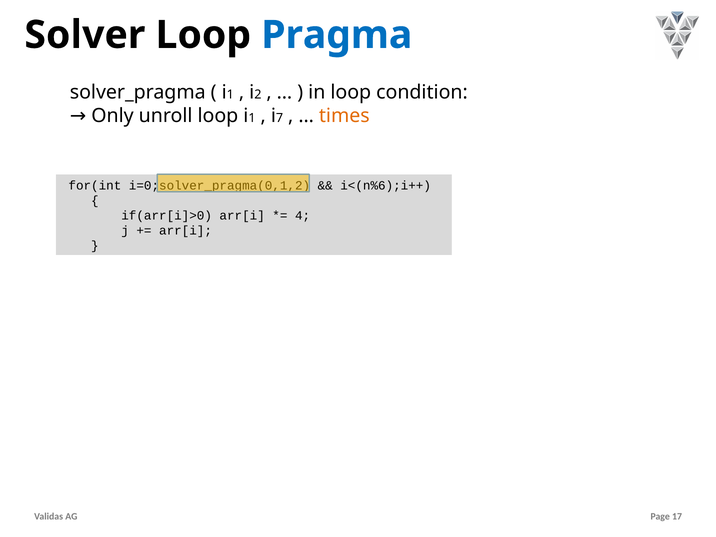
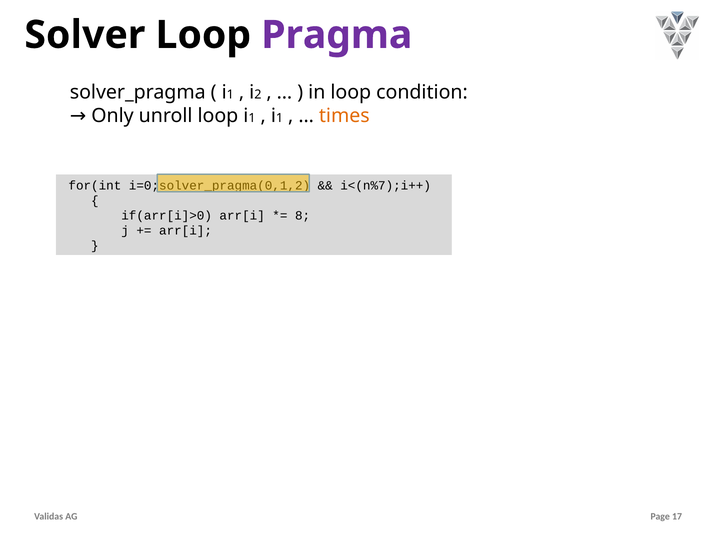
Pragma colour: blue -> purple (337, 35)
7: 7 -> 1 (280, 118)
i<(n%6);i++: i<(n%6);i++ -> i<(n%7);i++ (386, 185)
4: 4 -> 8 (303, 216)
